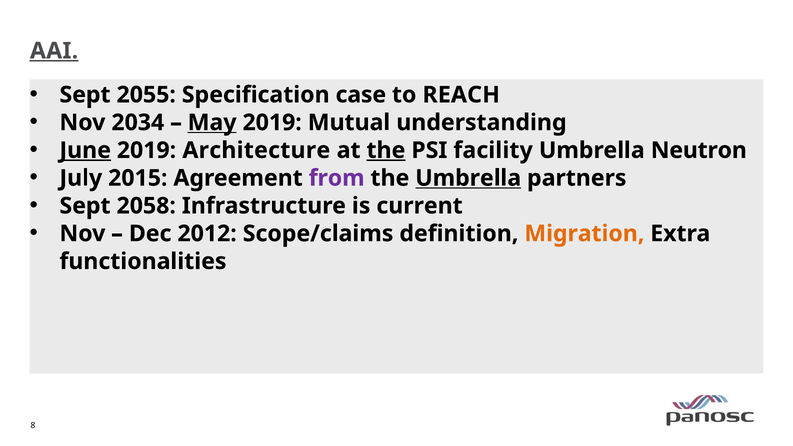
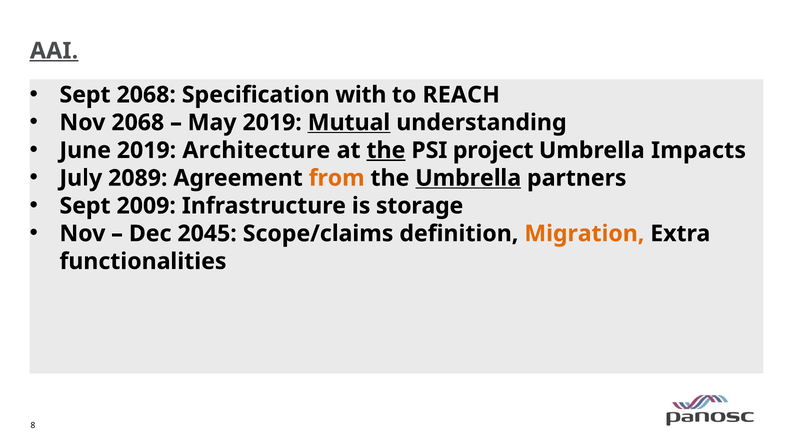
Sept 2055: 2055 -> 2068 (146, 95)
case: case -> with (361, 95)
Nov 2034: 2034 -> 2068 (138, 123)
May underline: present -> none (212, 123)
Mutual underline: none -> present (349, 123)
June underline: present -> none (85, 150)
facility: facility -> project (493, 150)
Neutron: Neutron -> Impacts (699, 150)
2015: 2015 -> 2089 (138, 178)
from colour: purple -> orange (337, 178)
2058: 2058 -> 2009 (146, 206)
current: current -> storage (420, 206)
2012: 2012 -> 2045 (207, 234)
